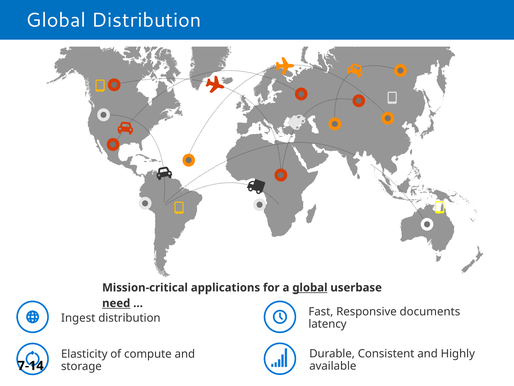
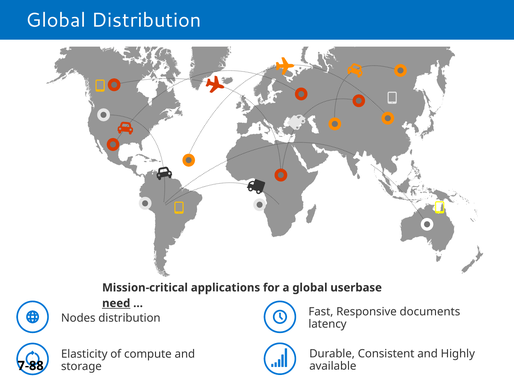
global underline: present -> none (310, 287)
Ingest: Ingest -> Nodes (78, 318)
7-14: 7-14 -> 7-88 (31, 365)
